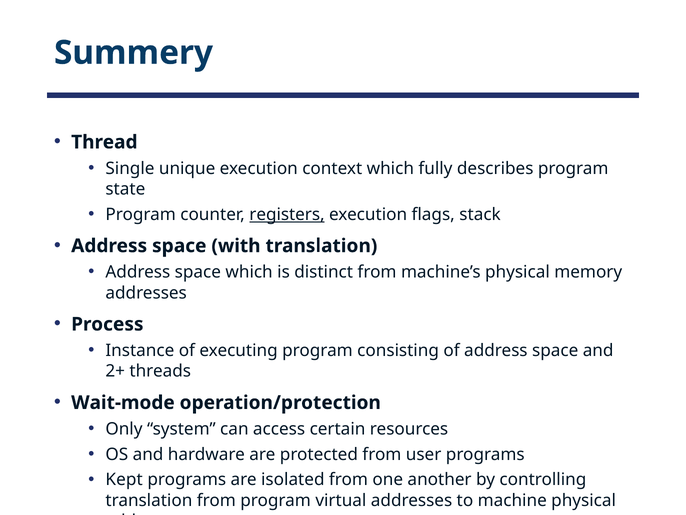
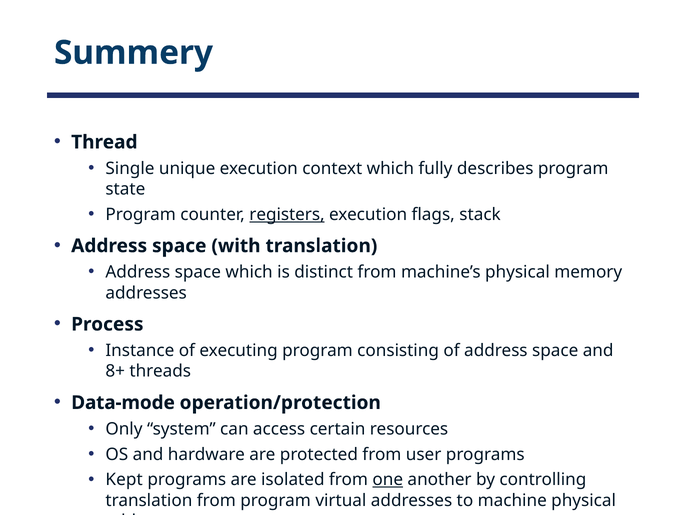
2+: 2+ -> 8+ (115, 371)
Wait-mode: Wait-mode -> Data-mode (123, 402)
one underline: none -> present (388, 479)
